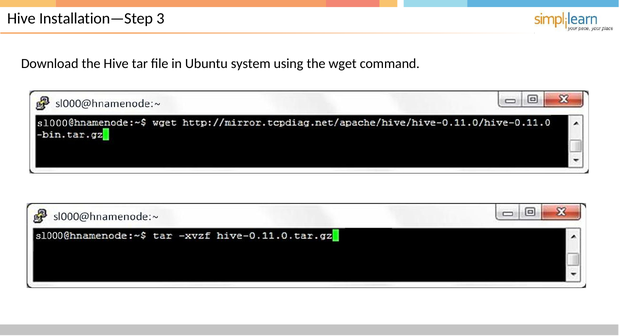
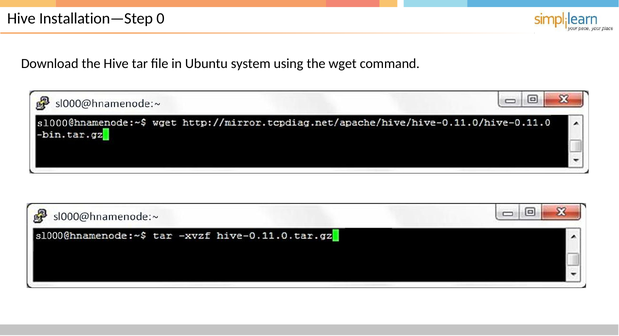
3: 3 -> 0 (161, 18)
